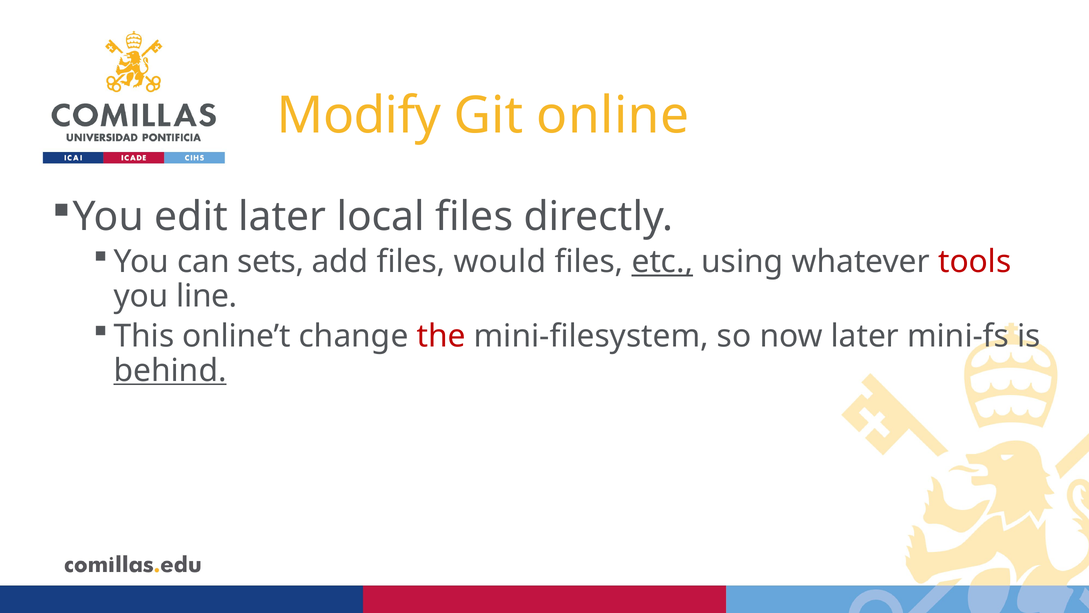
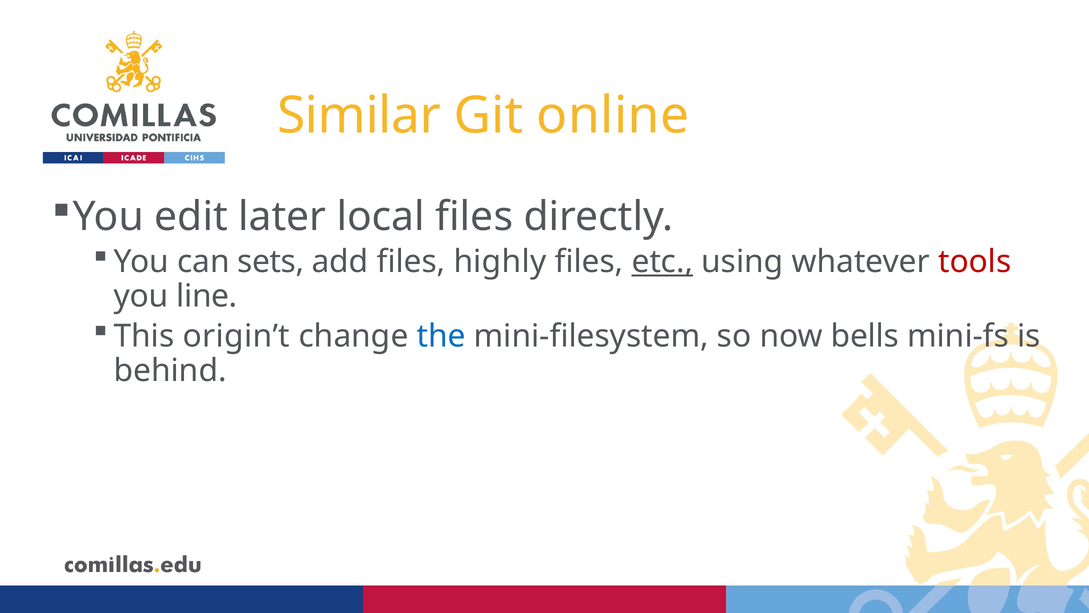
Modify: Modify -> Similar (359, 116)
would: would -> highly (500, 262)
online’t: online’t -> origin’t (236, 336)
the colour: red -> blue (441, 336)
now later: later -> bells (865, 336)
behind underline: present -> none (170, 370)
